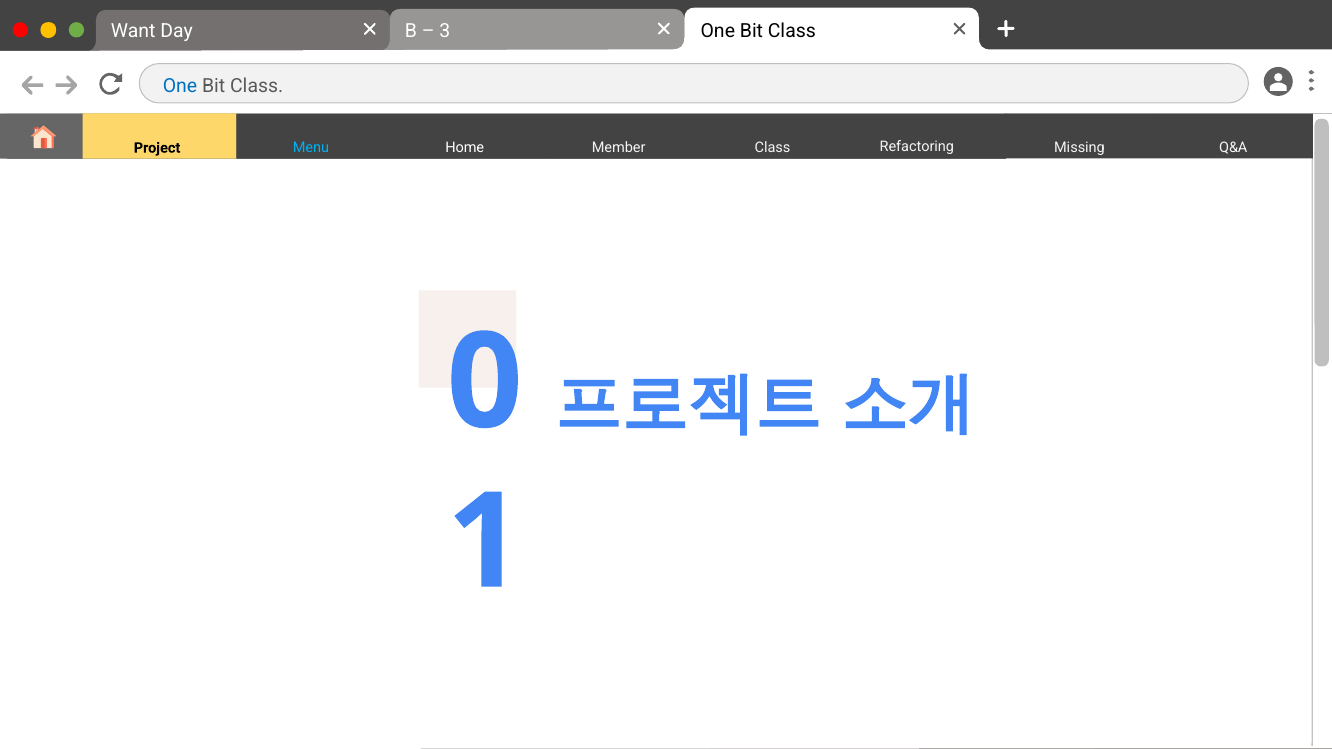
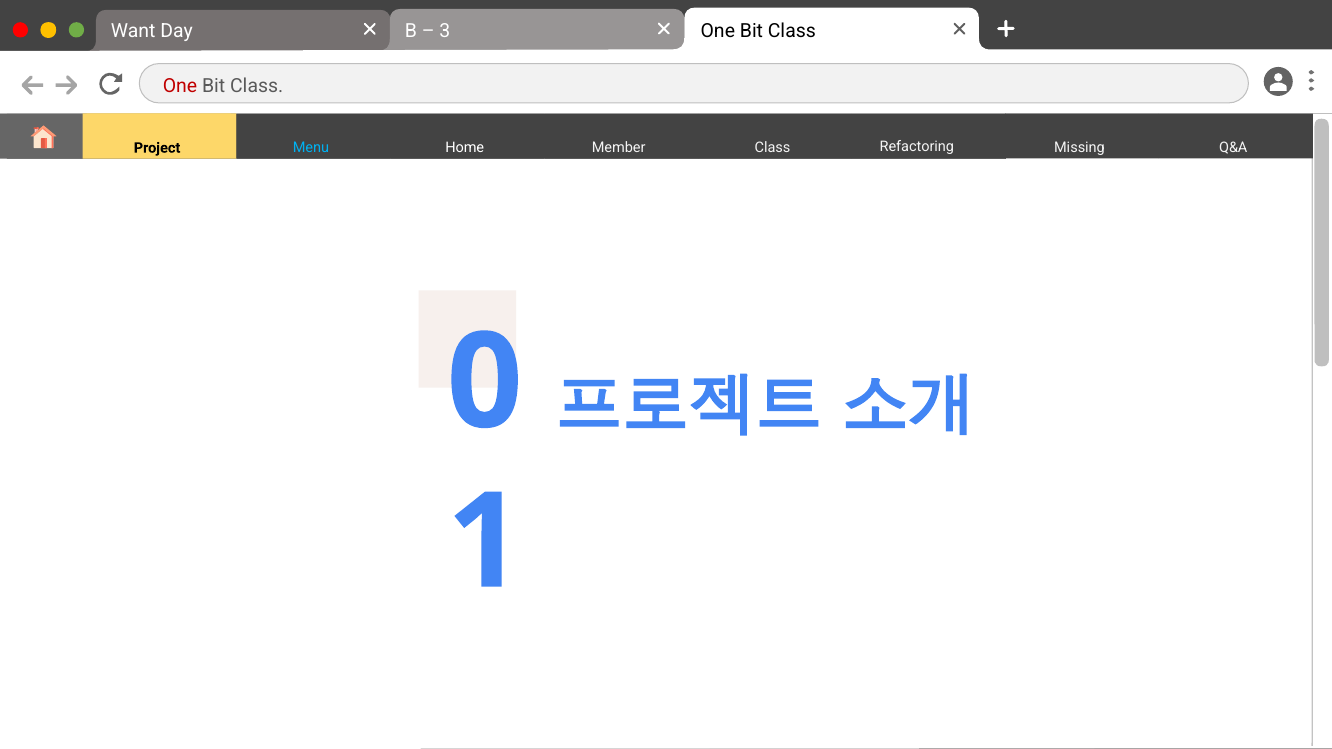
One colour: blue -> red (180, 86)
